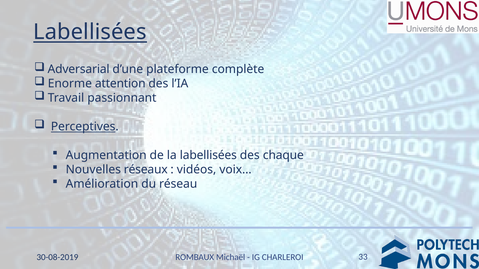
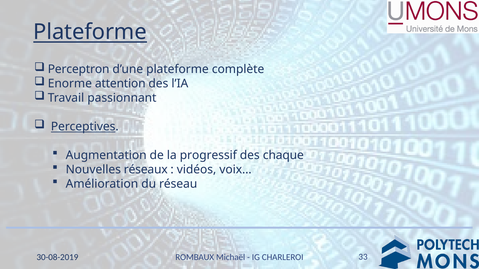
Labellisées: Labellisées -> Plateforme (90, 32)
Adversarial: Adversarial -> Perceptron (79, 69)
la labellisées: labellisées -> progressif (208, 155)
